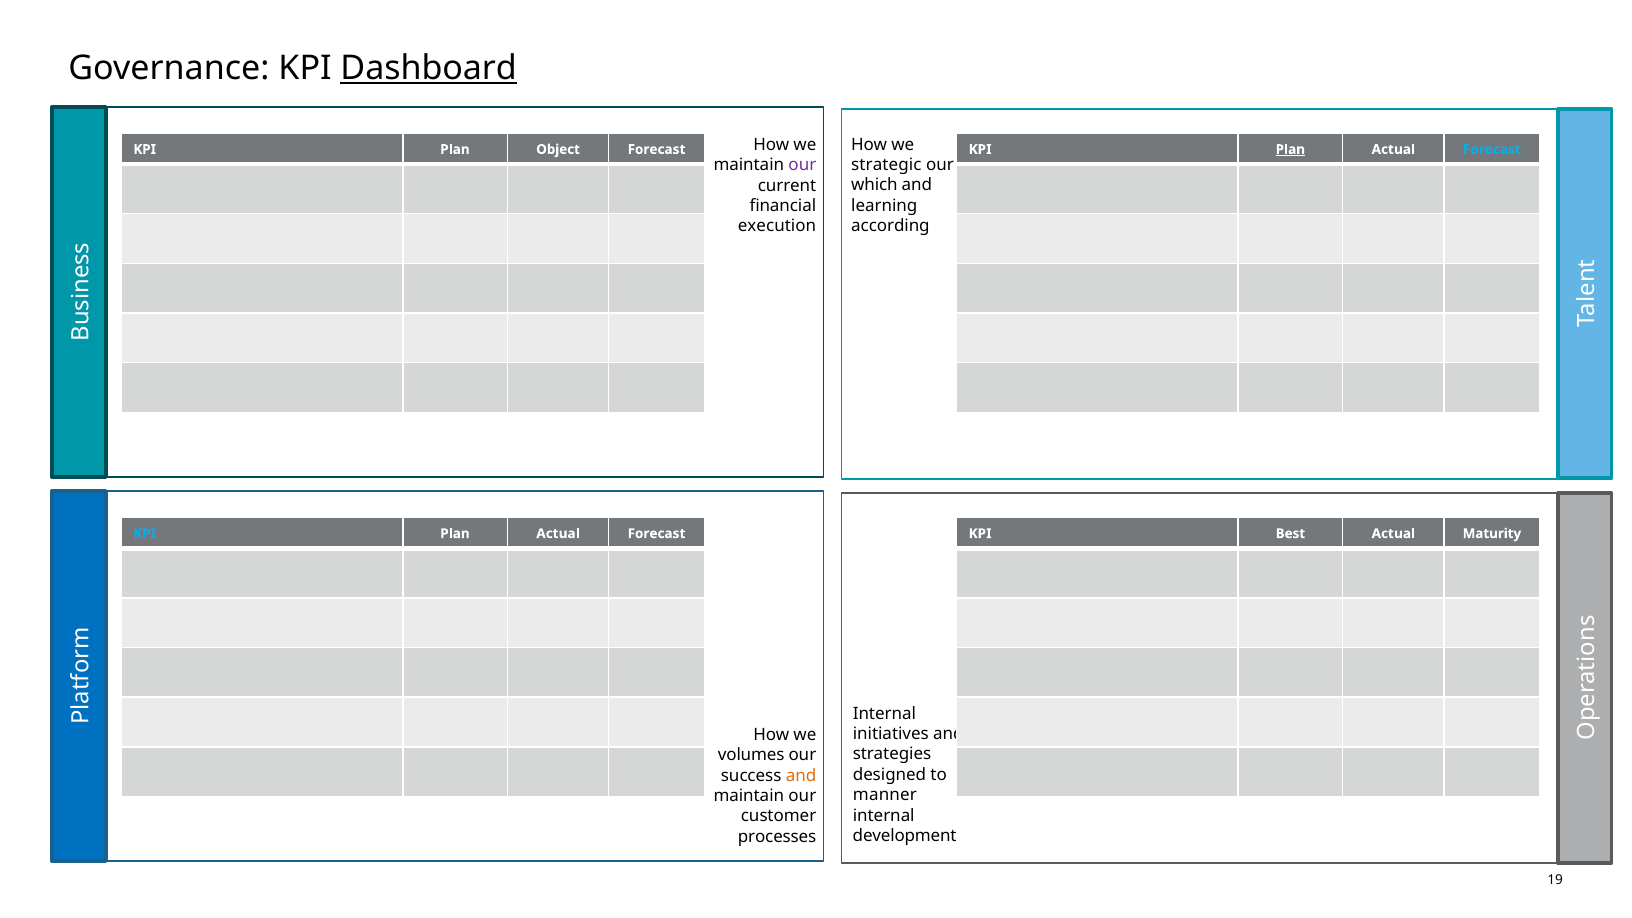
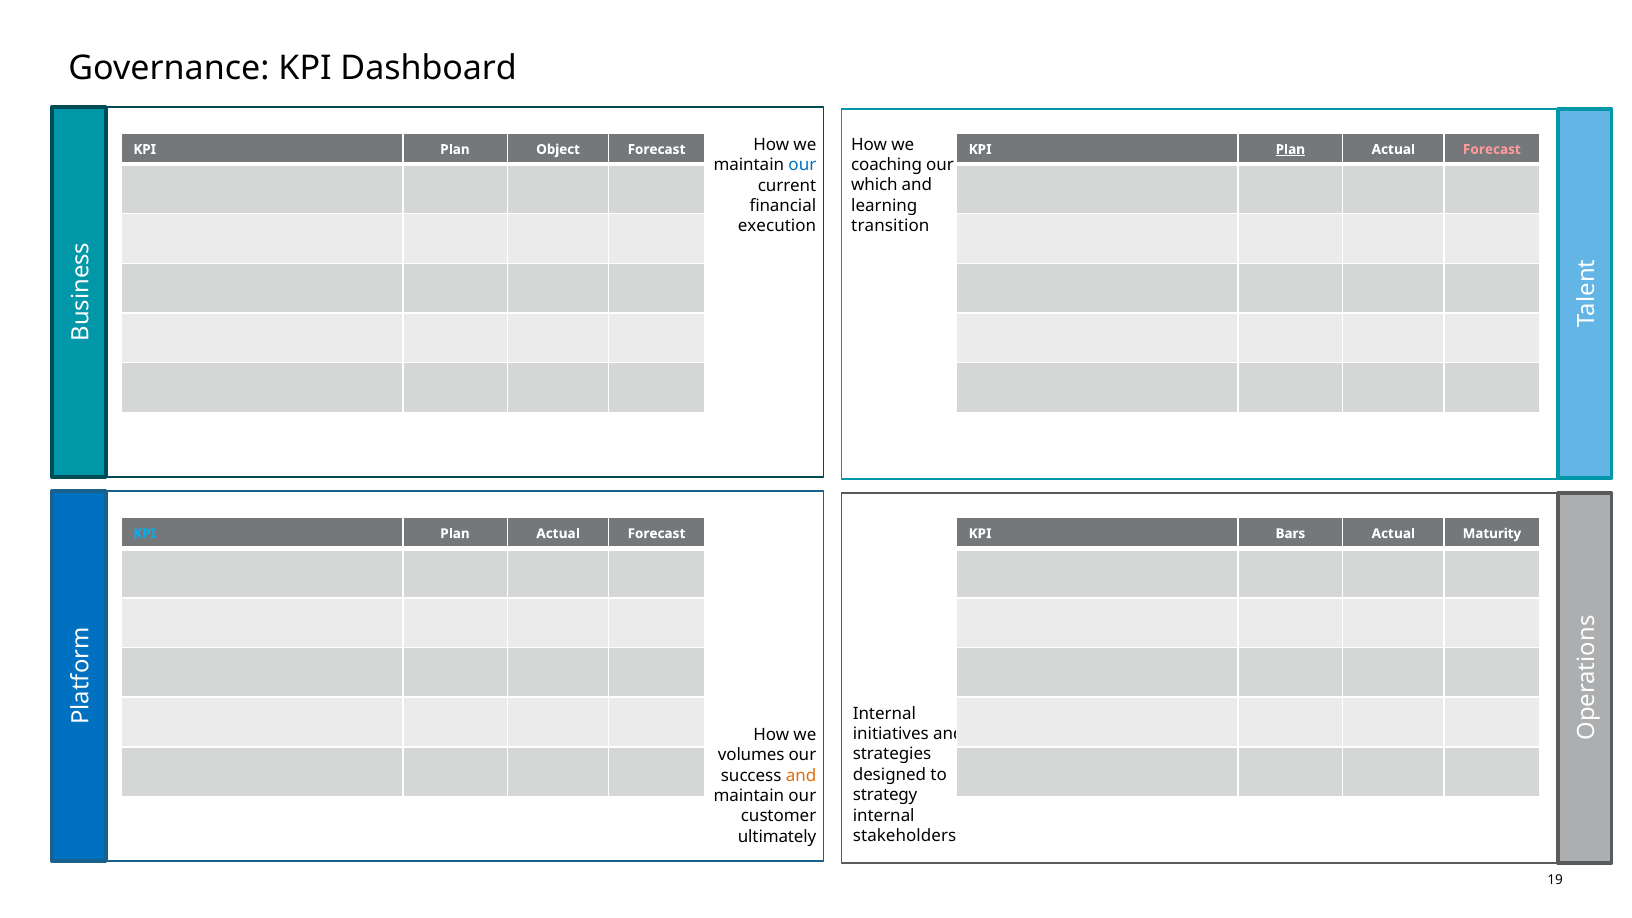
Dashboard underline: present -> none (429, 68)
Forecast colour: light blue -> pink (1492, 149)
strategic: strategic -> coaching (887, 165)
our colour: purple -> blue (802, 165)
according: according -> transition (890, 226)
Best: Best -> Bars (1290, 534)
manner: manner -> strategy (885, 795)
development: development -> stakeholders (905, 836)
processes: processes -> ultimately (777, 837)
